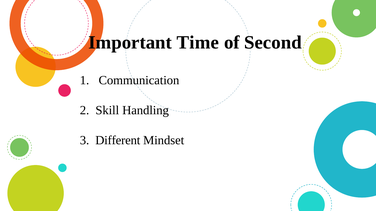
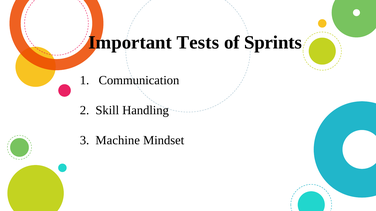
Time: Time -> Tests (198, 43)
Second: Second -> Sprints (273, 43)
Different: Different -> Machine (118, 141)
